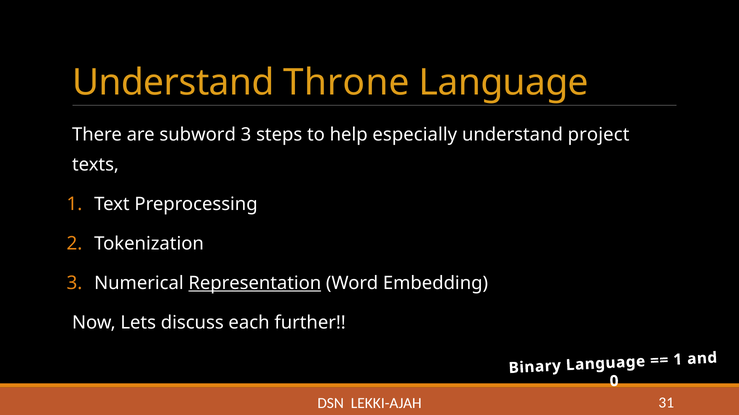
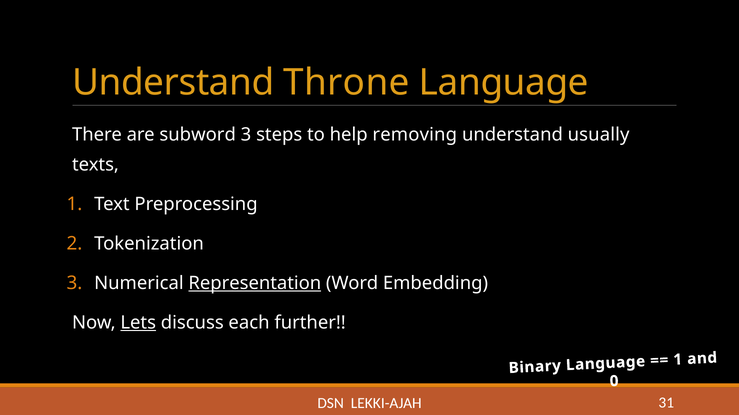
especially: especially -> removing (415, 135)
project: project -> usually (599, 135)
Lets underline: none -> present (138, 323)
